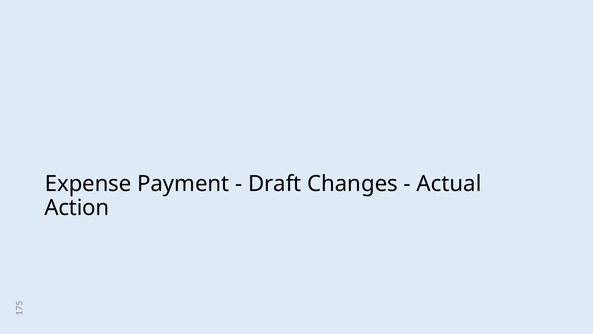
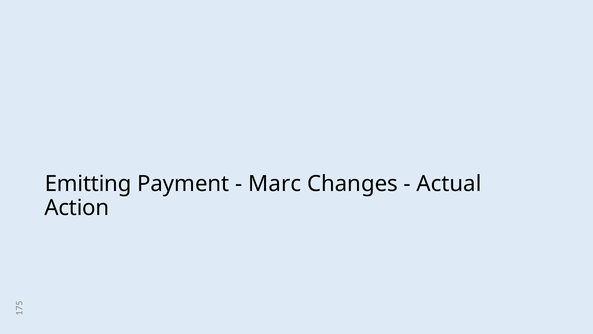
Expense: Expense -> Emitting (88, 184)
Draft: Draft -> Marc (275, 184)
